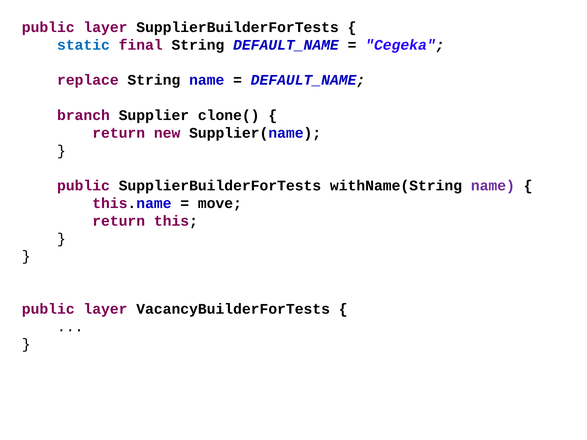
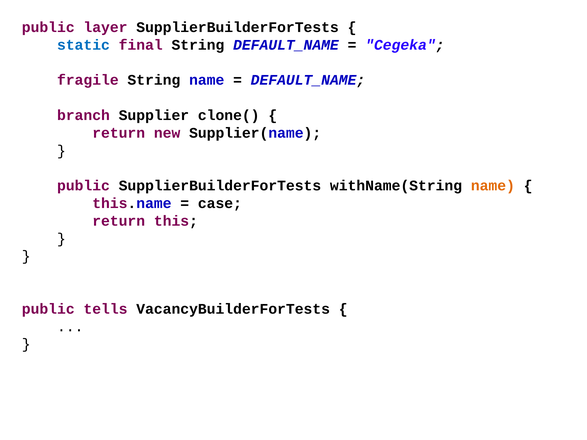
replace: replace -> fragile (88, 80)
name colour: purple -> orange (493, 186)
move: move -> case (220, 203)
layer: layer -> tells (105, 309)
